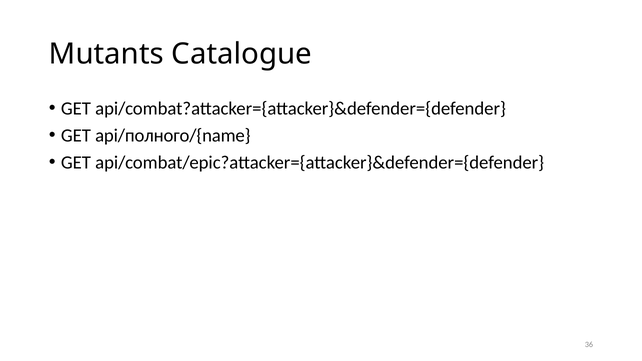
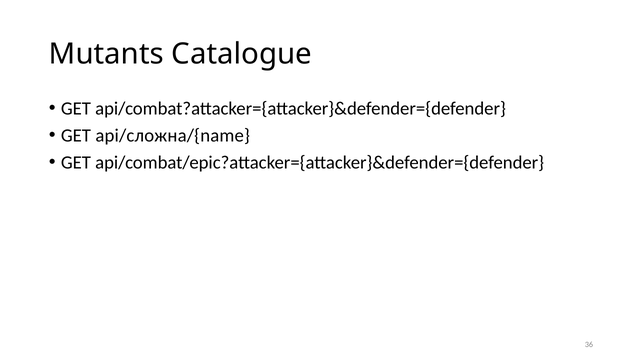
api/полного/{name: api/полного/{name -> api/сложна/{name (173, 135)
